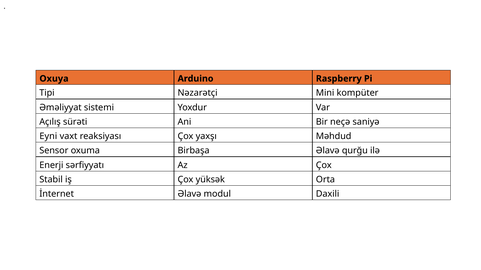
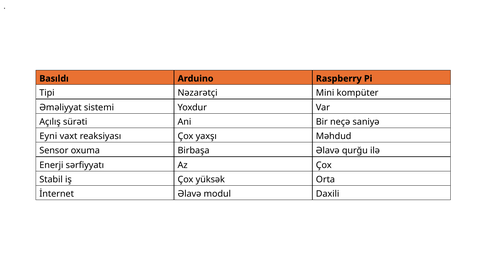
Oxuya: Oxuya -> Basıldı (54, 79)
